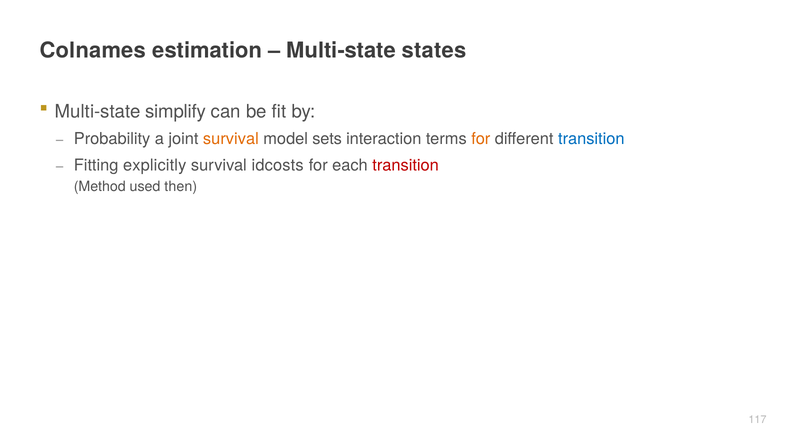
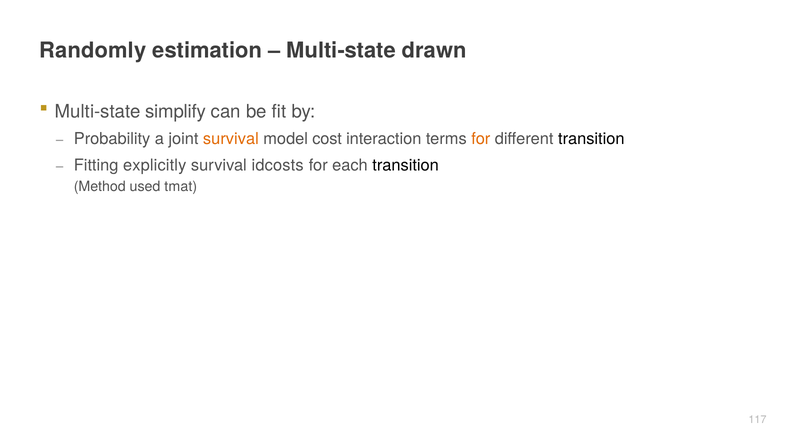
Colnames: Colnames -> Randomly (93, 51)
states: states -> drawn (434, 51)
sets: sets -> cost (327, 139)
transition colour: blue -> black (591, 139)
transition colour: red -> black (406, 165)
then: then -> tmat (181, 187)
